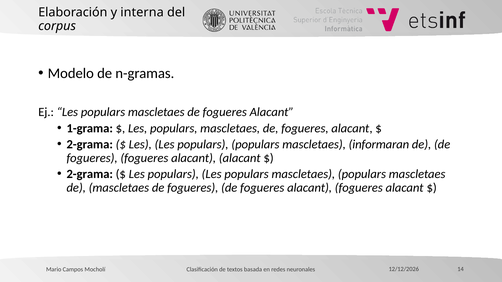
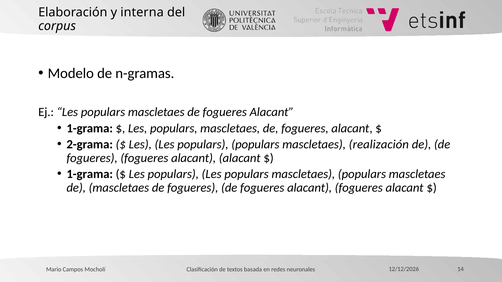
informaran: informaran -> realización (379, 145)
2-grama: 2-grama -> 1-grama (90, 174)
